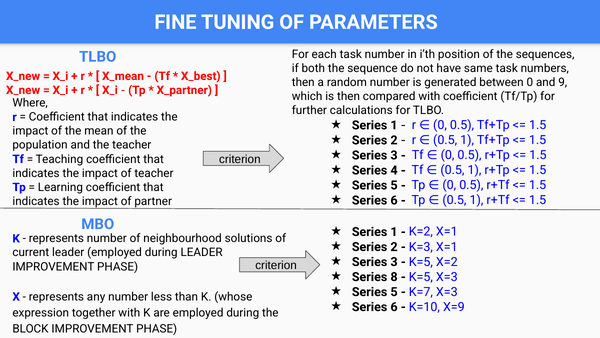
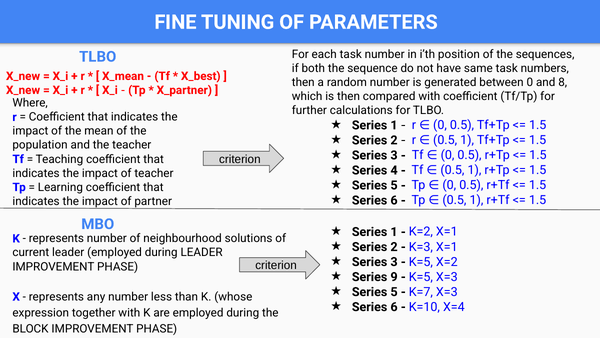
9: 9 -> 8 (563, 82)
8: 8 -> 9 (394, 277)
X=9: X=9 -> X=4 (454, 307)
